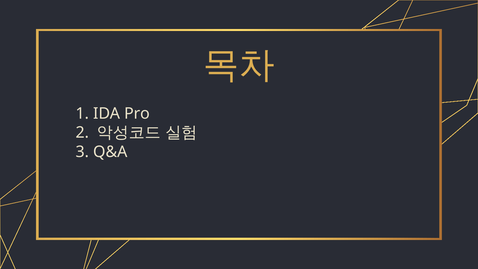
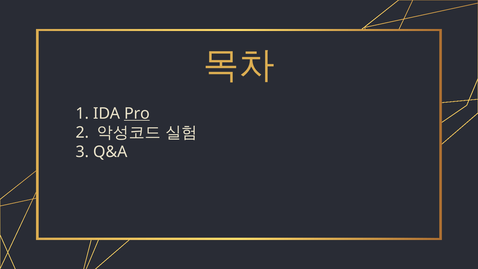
Pro underline: none -> present (137, 113)
